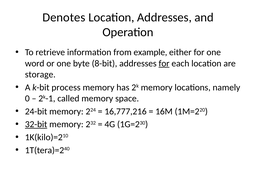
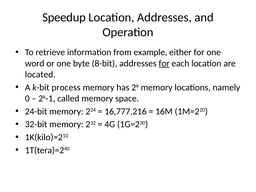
Denotes: Denotes -> Speedup (64, 17)
storage: storage -> located (40, 74)
32-bit underline: present -> none (36, 124)
